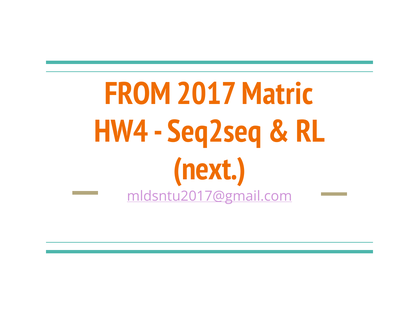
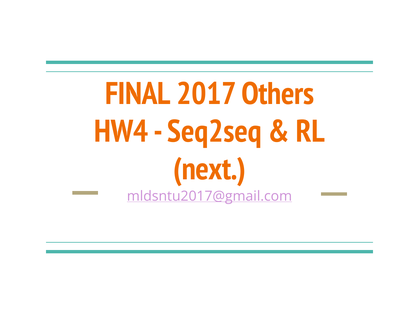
FROM: FROM -> FINAL (138, 94)
Matric: Matric -> Others (278, 94)
